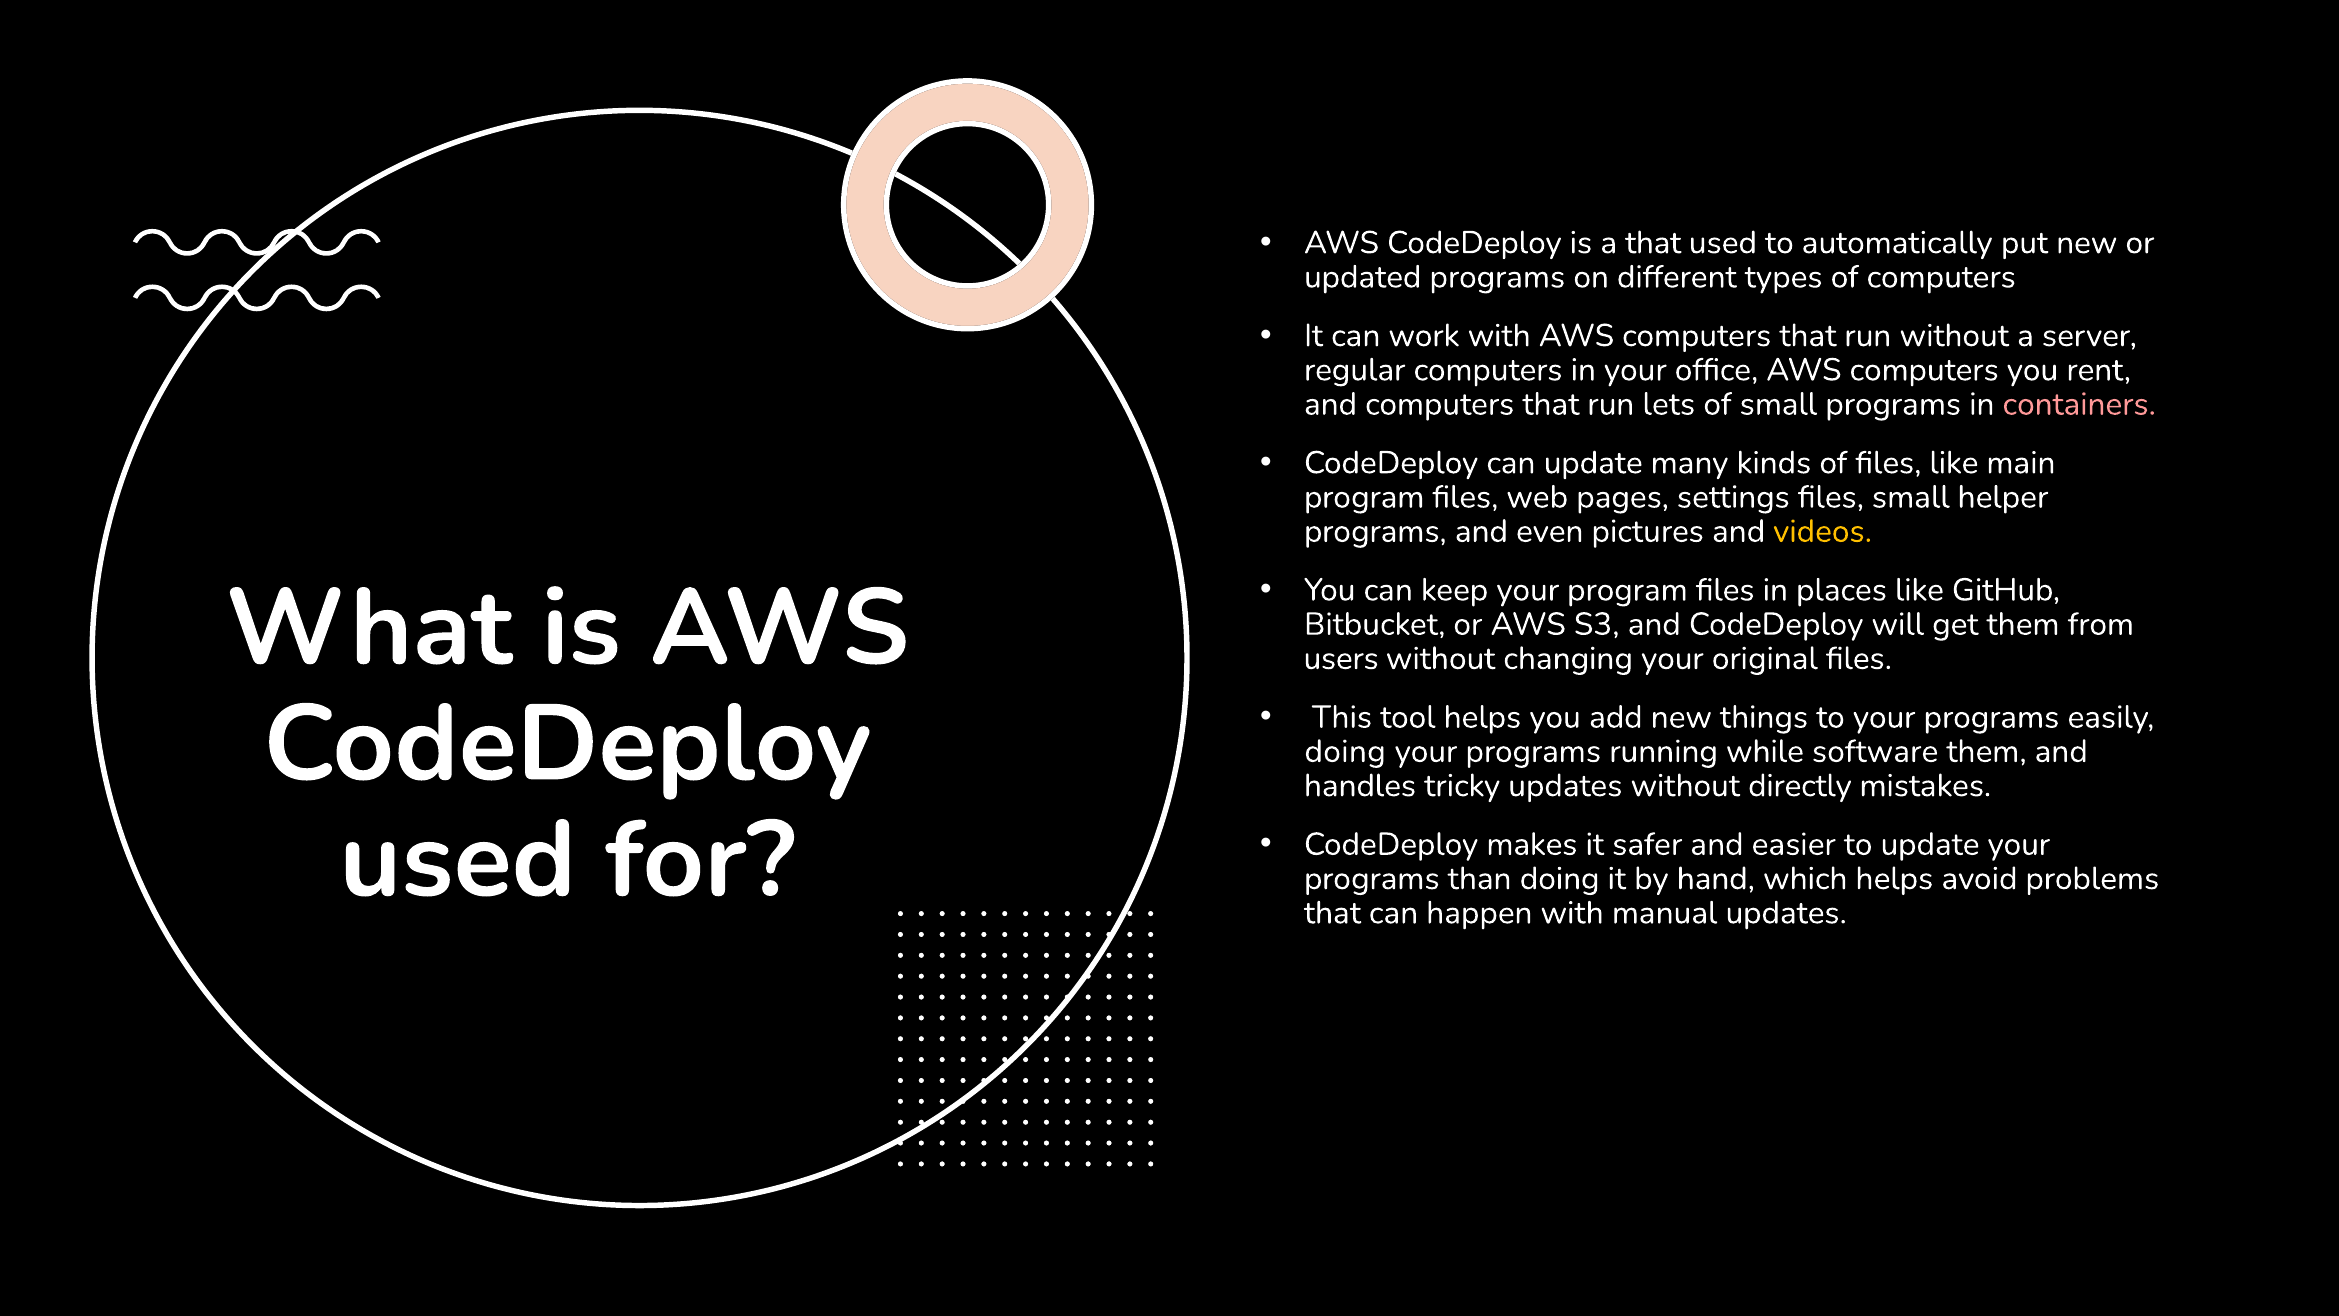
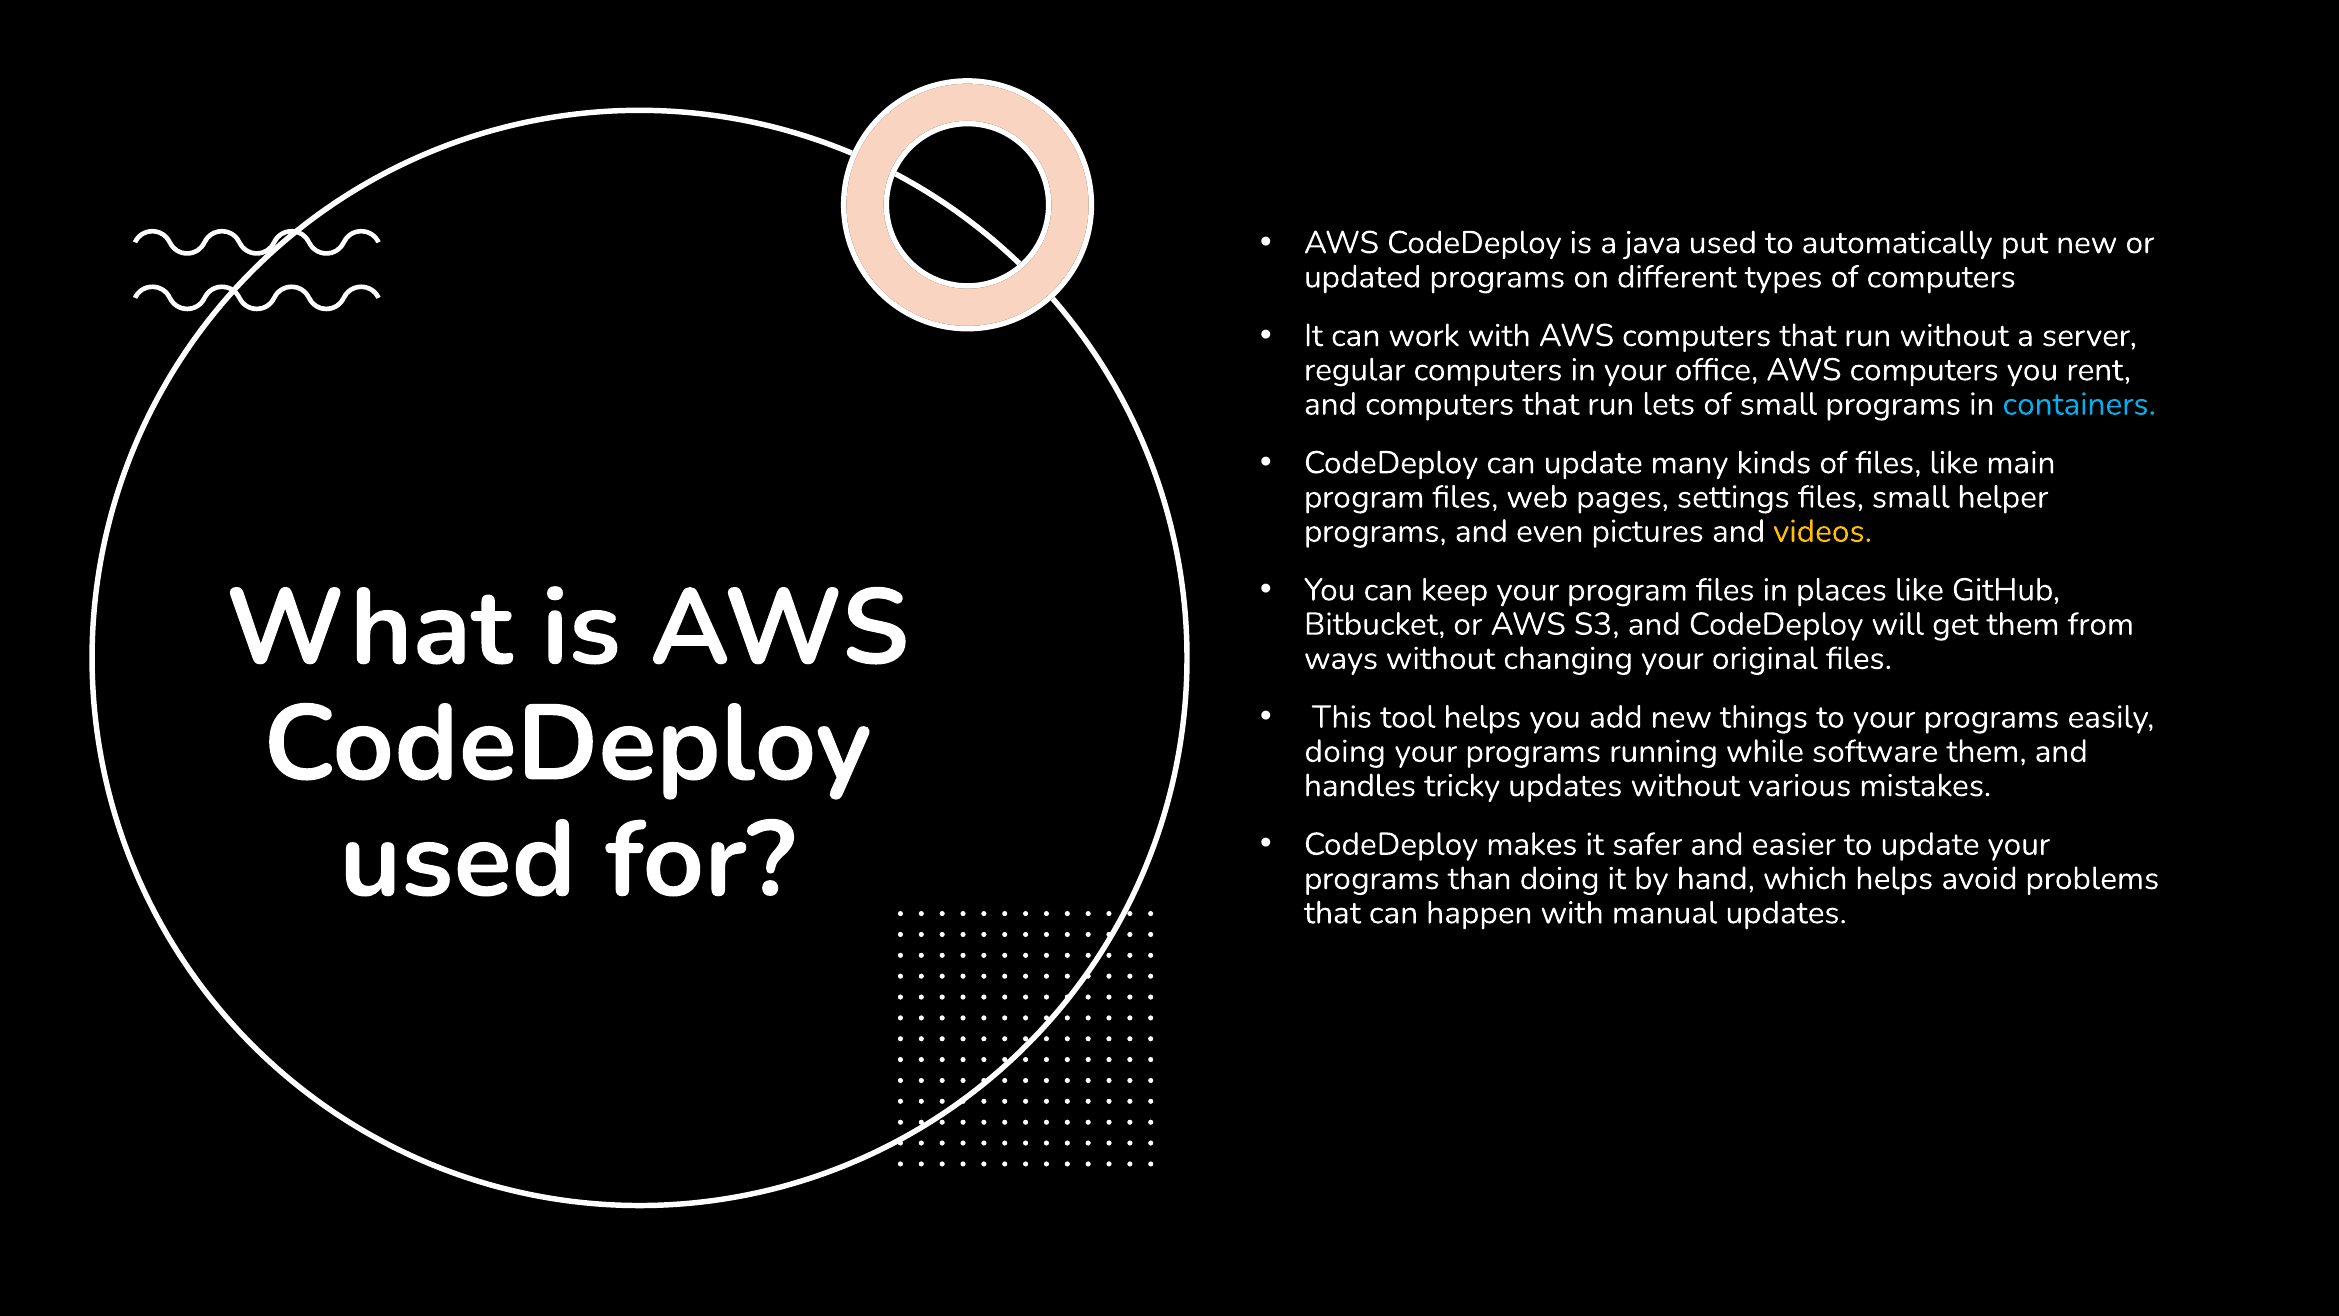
a that: that -> java (1653, 243)
containers colour: pink -> light blue (2079, 404)
users: users -> ways (1341, 658)
directly: directly -> various (1800, 786)
